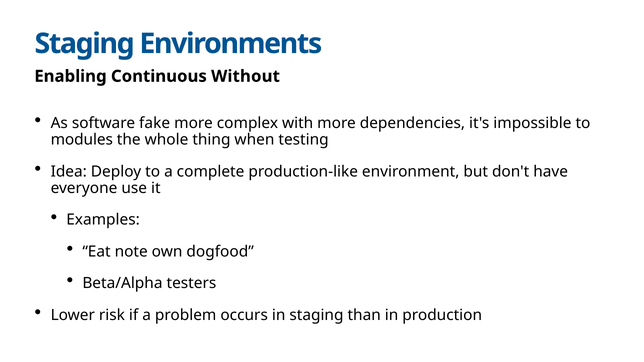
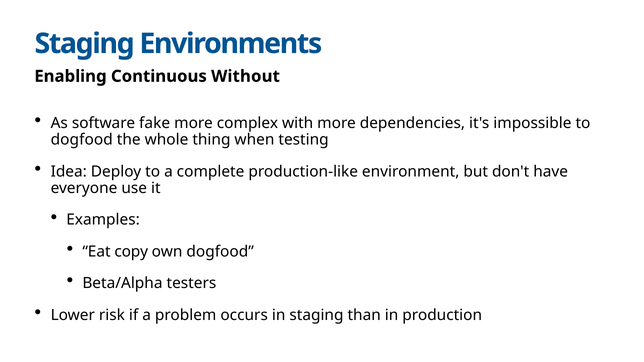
modules: modules -> dogfood (82, 140)
note: note -> copy (131, 252)
